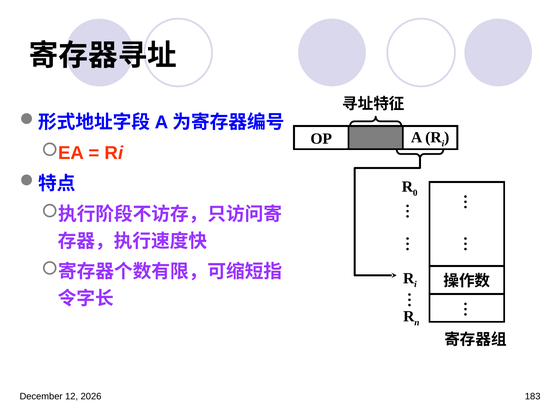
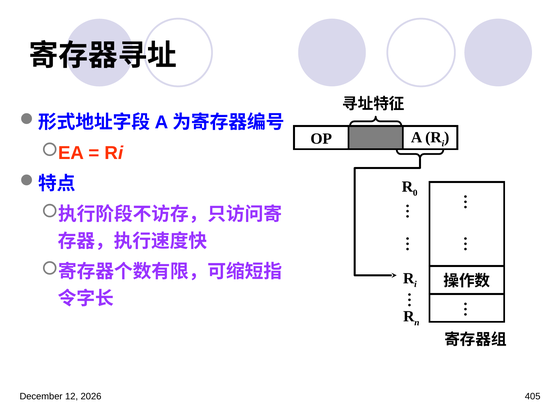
183: 183 -> 405 (533, 396)
